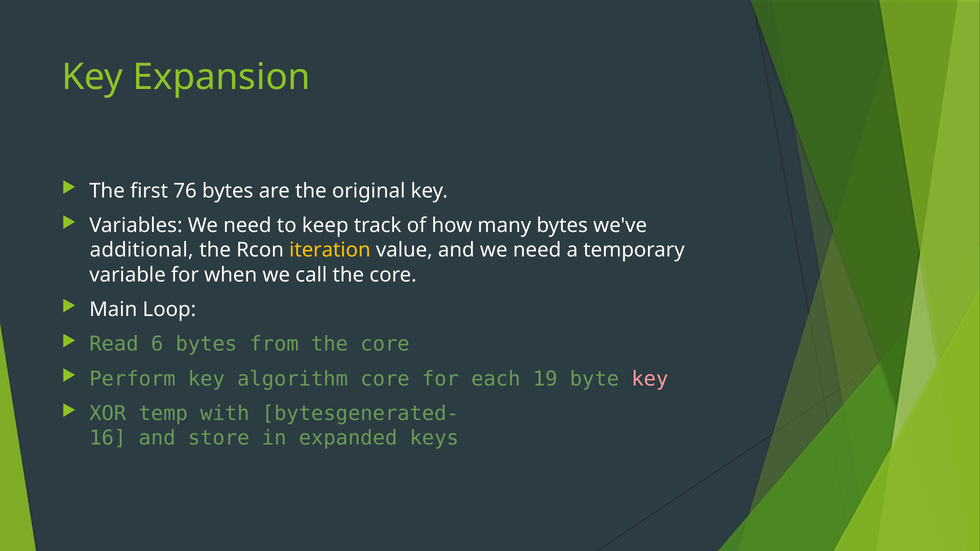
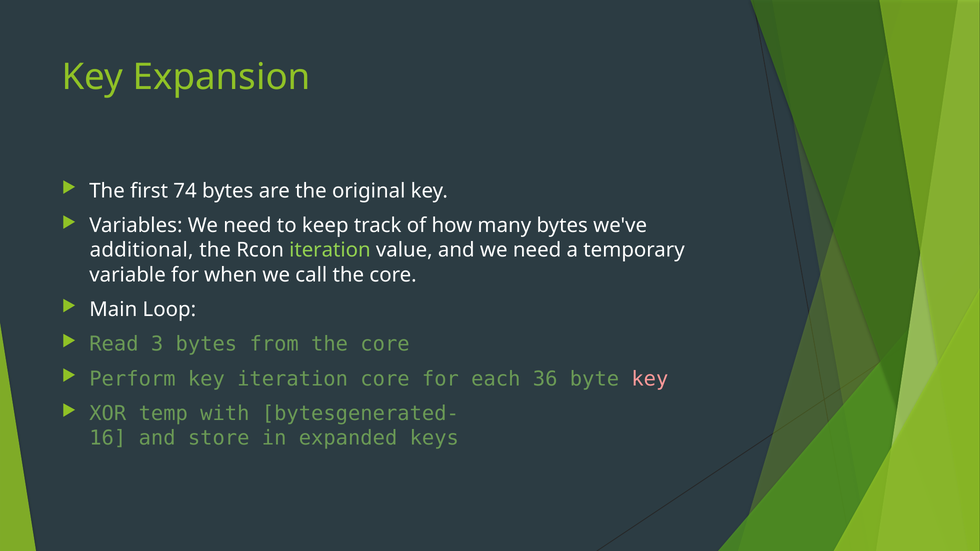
76: 76 -> 74 (185, 191)
iteration colour: yellow -> light green (330, 250)
6: 6 -> 3 (157, 344)
key algorithm: algorithm -> iteration (293, 379)
19: 19 -> 36 (545, 379)
